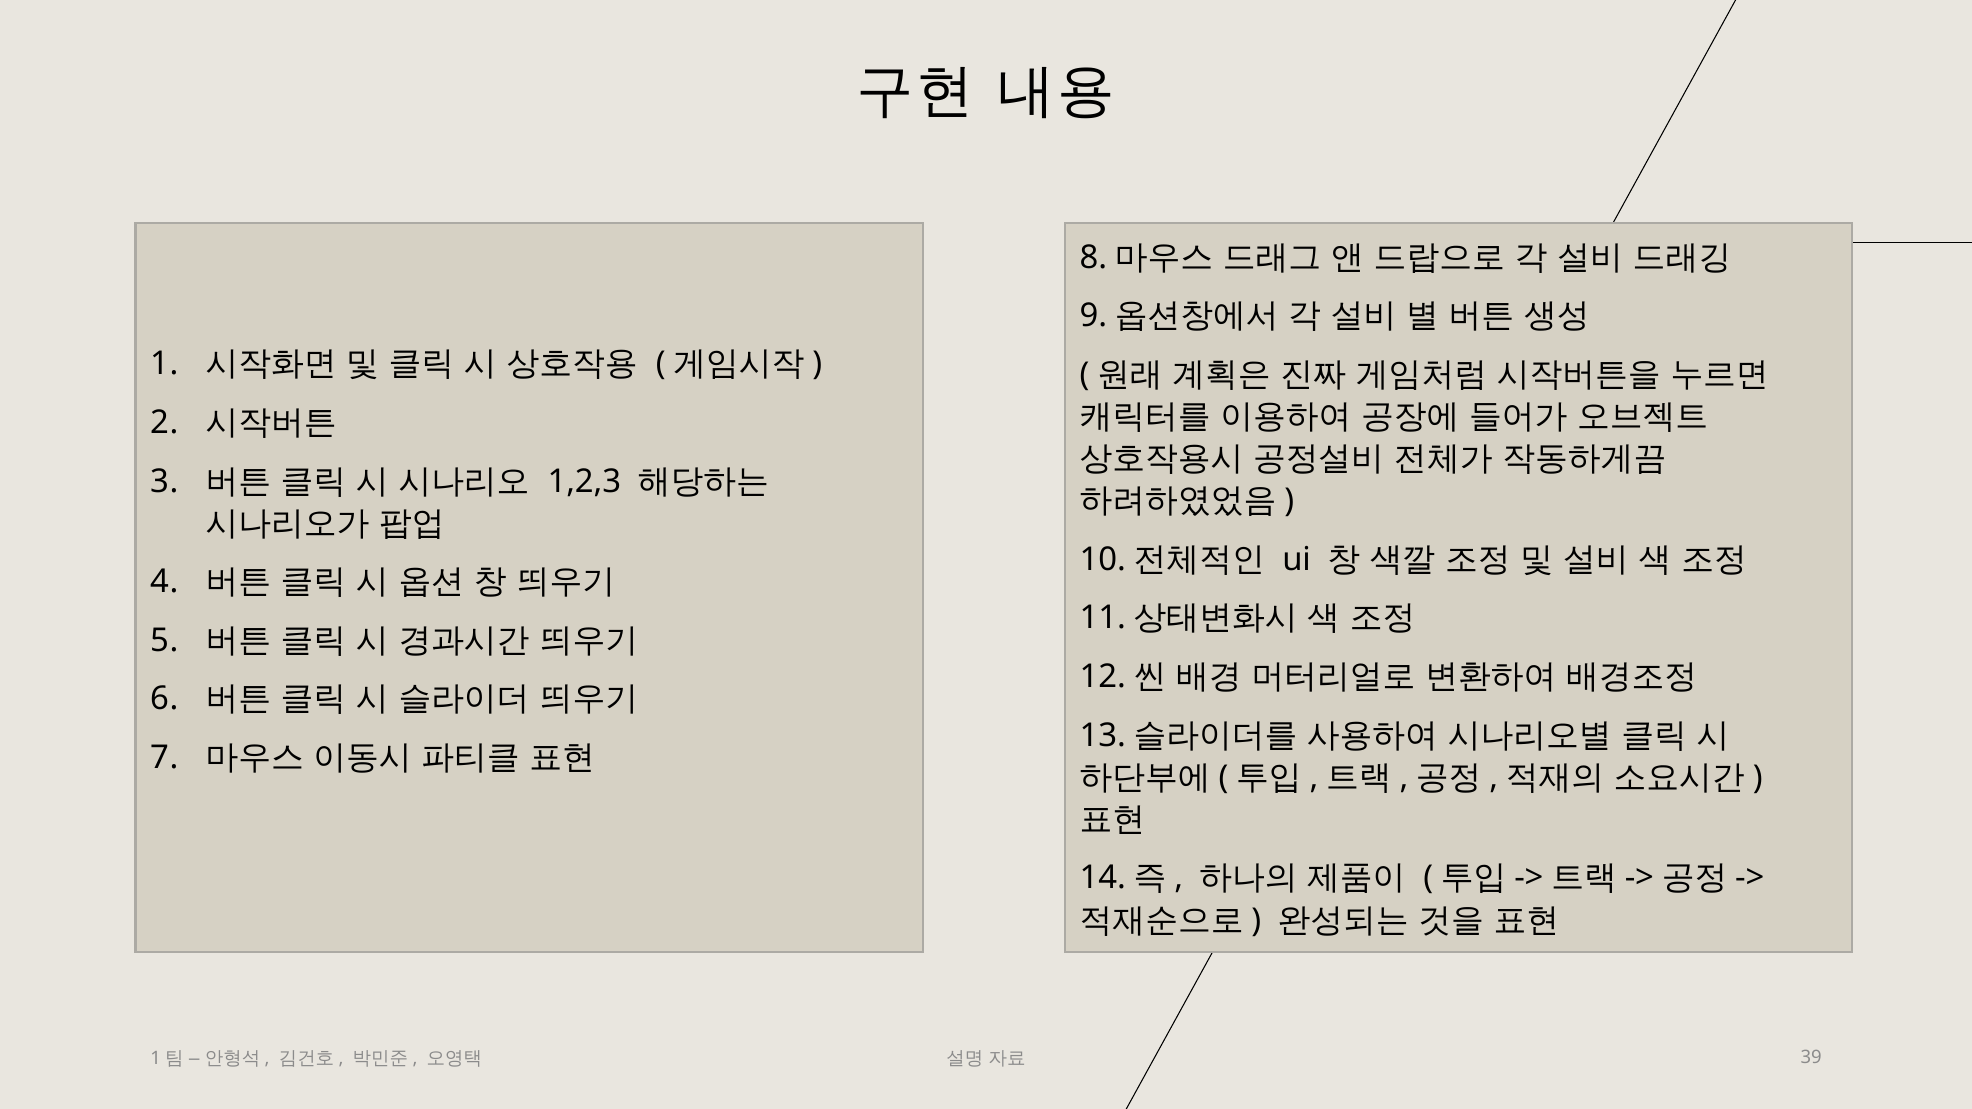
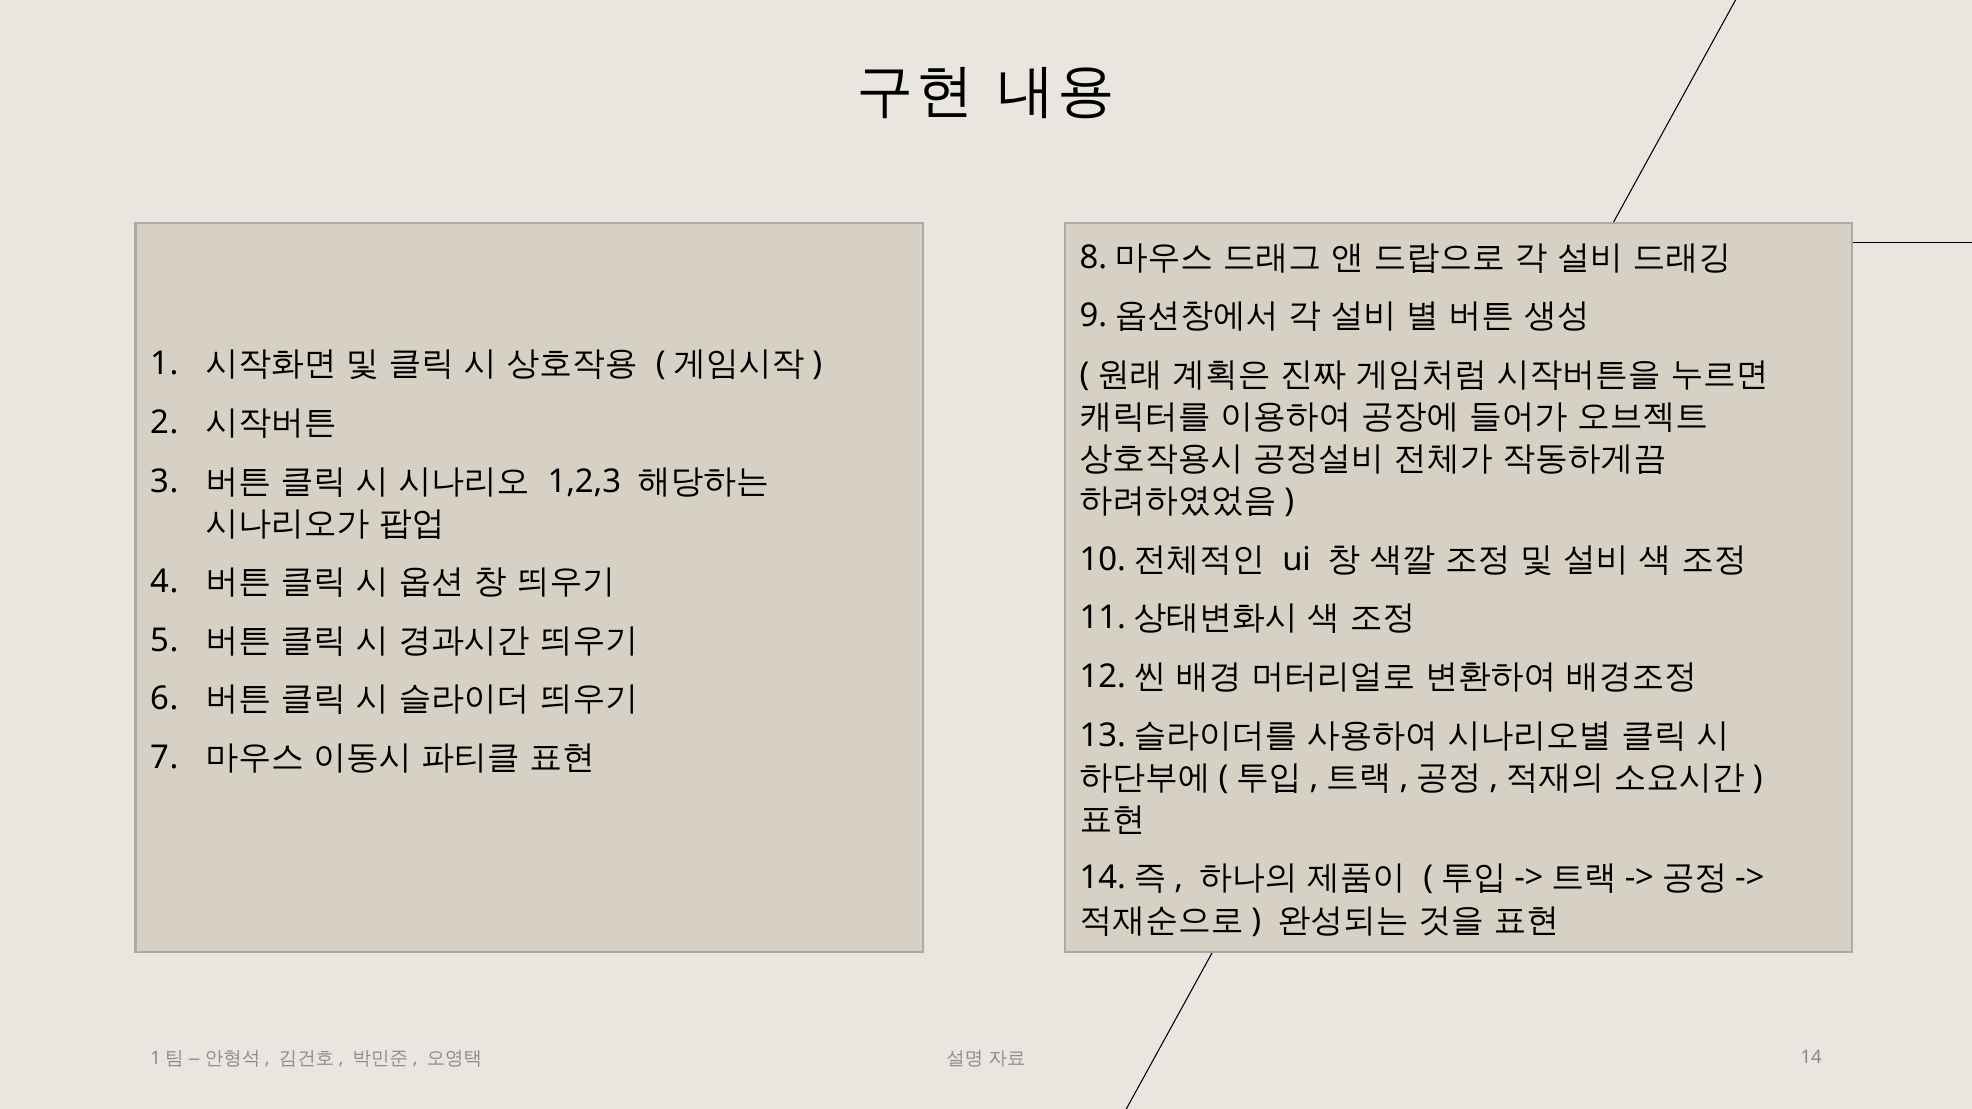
39: 39 -> 14 (1811, 1057)
